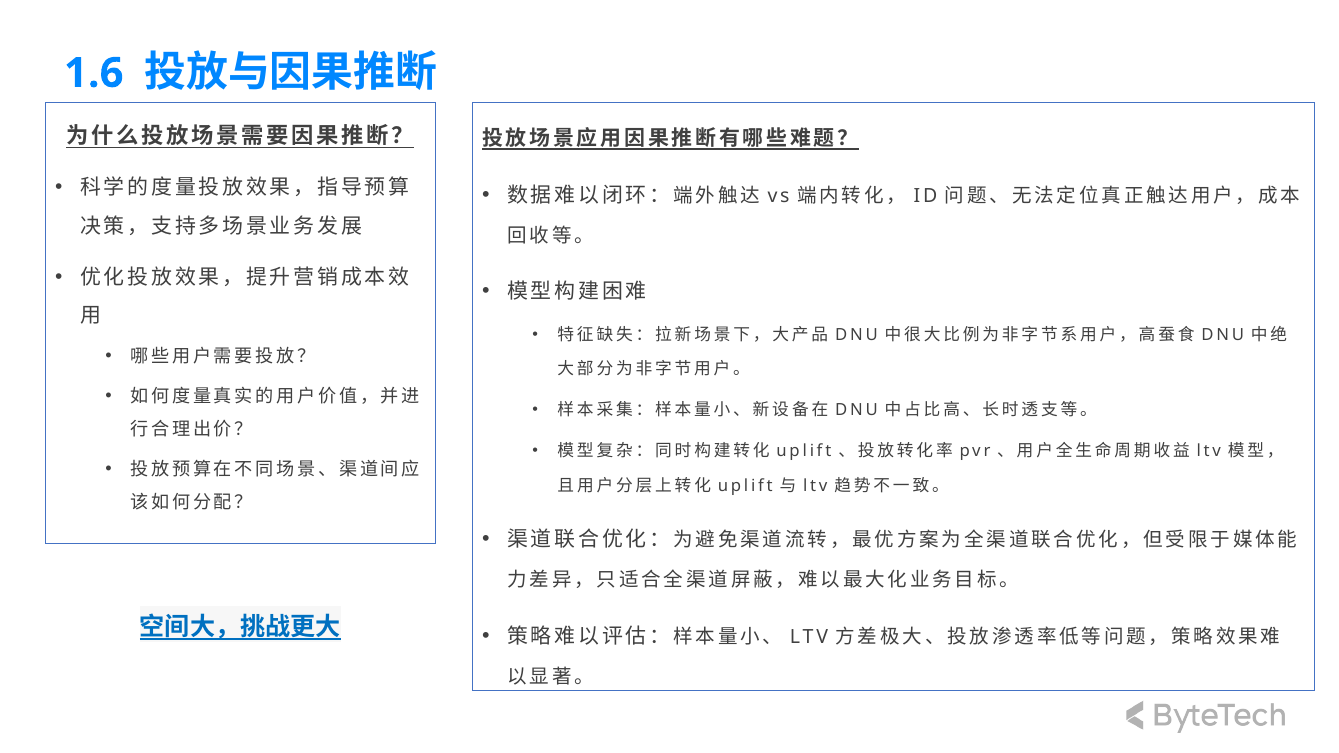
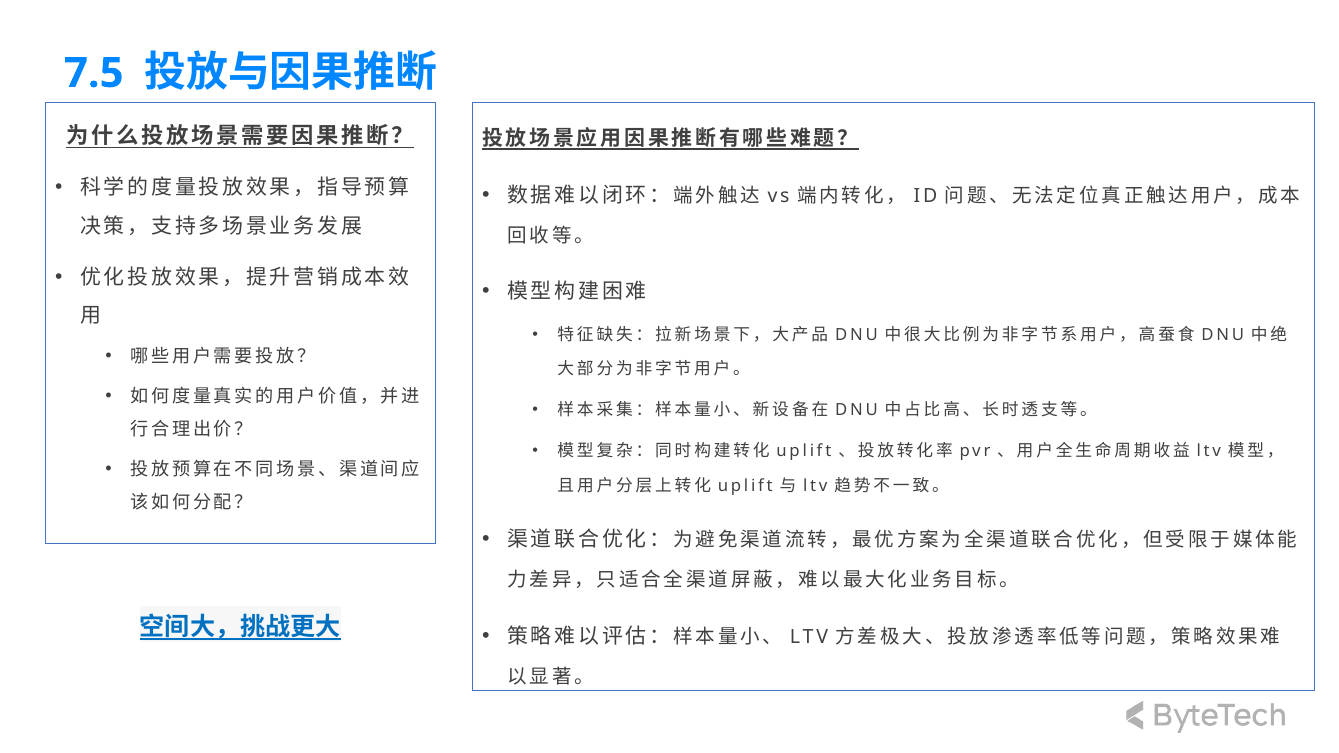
1.6: 1.6 -> 7.5 (94, 73)
